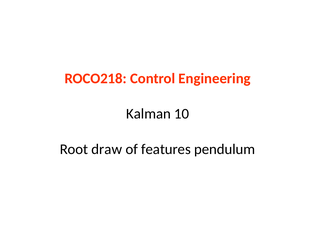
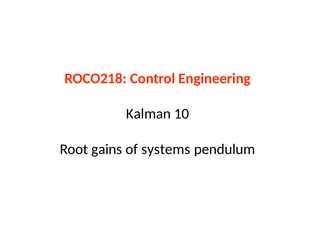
draw: draw -> gains (107, 149)
features: features -> systems (166, 149)
